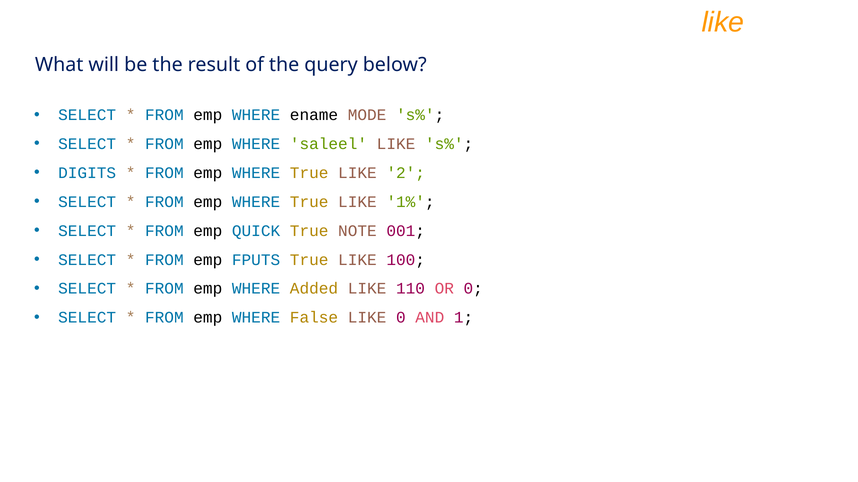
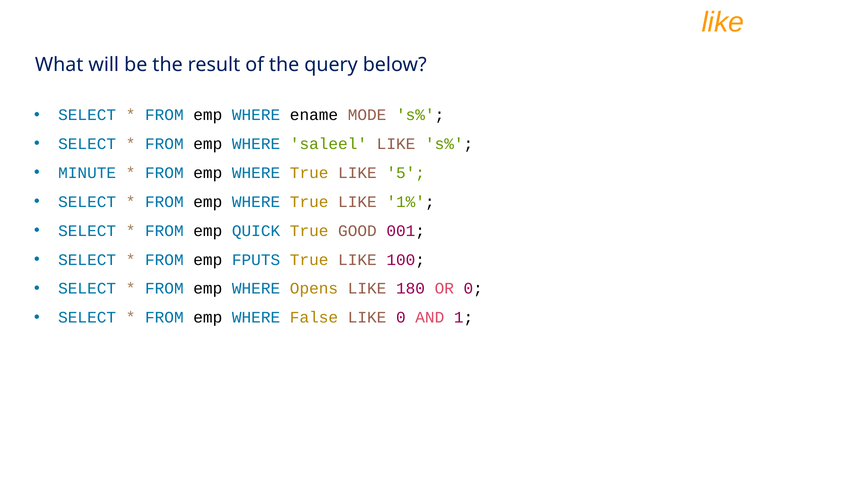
DIGITS: DIGITS -> MINUTE (87, 173)
2: 2 -> 5 (406, 173)
NOTE: NOTE -> GOOD (357, 231)
Added: Added -> Opens (314, 289)
110: 110 -> 180 (411, 289)
